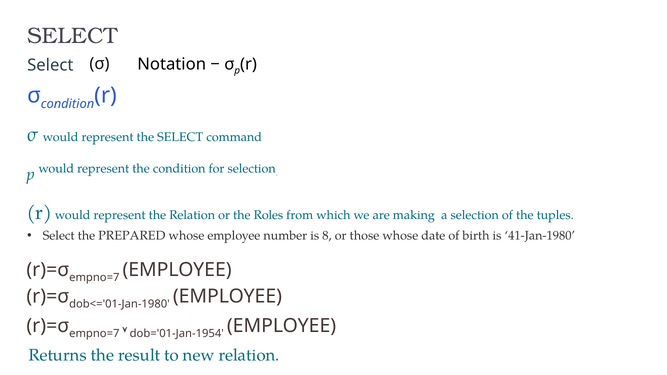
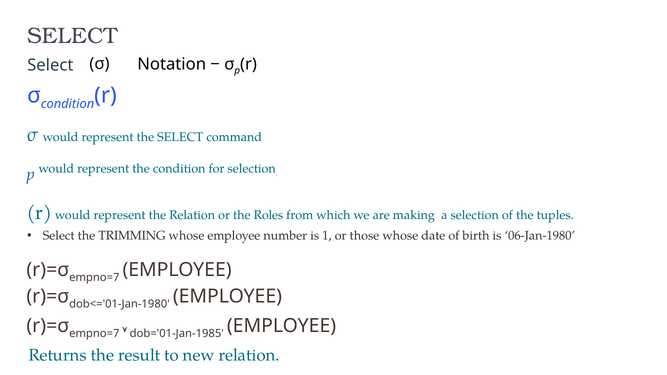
PREPARED: PREPARED -> TRIMMING (132, 236)
8: 8 -> 1 (327, 236)
41-Jan-1980: 41-Jan-1980 -> 06-Jan-1980 (540, 236)
dob='01-Jan-1954: dob='01-Jan-1954 -> dob='01-Jan-1985 (177, 334)
